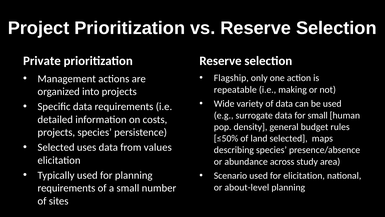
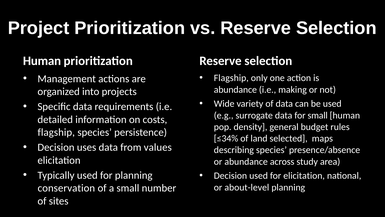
Private: Private -> Human (42, 61)
repeatable: repeatable -> abundance (235, 89)
projects: projects -> flagship (56, 132)
≤50%: ≤50% -> ≤34% (226, 138)
Selected: Selected -> Decision (56, 147)
Scenario: Scenario -> Decision (230, 175)
requirements: requirements -> conservation (66, 188)
